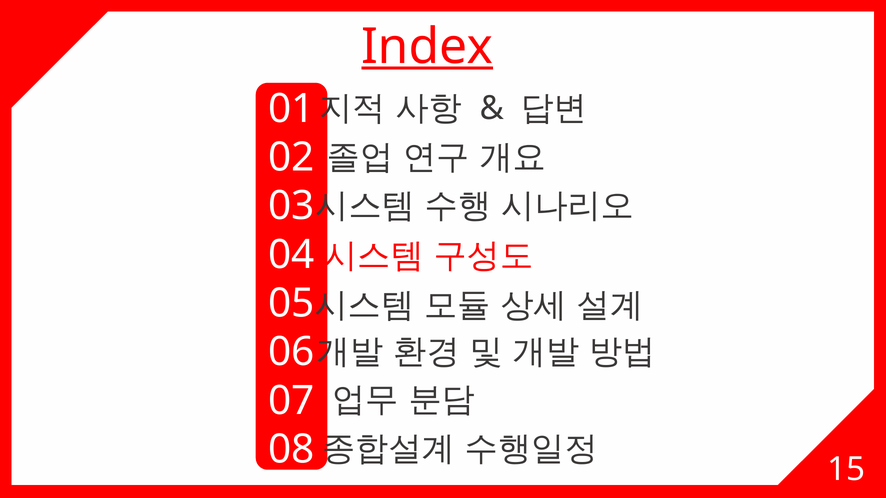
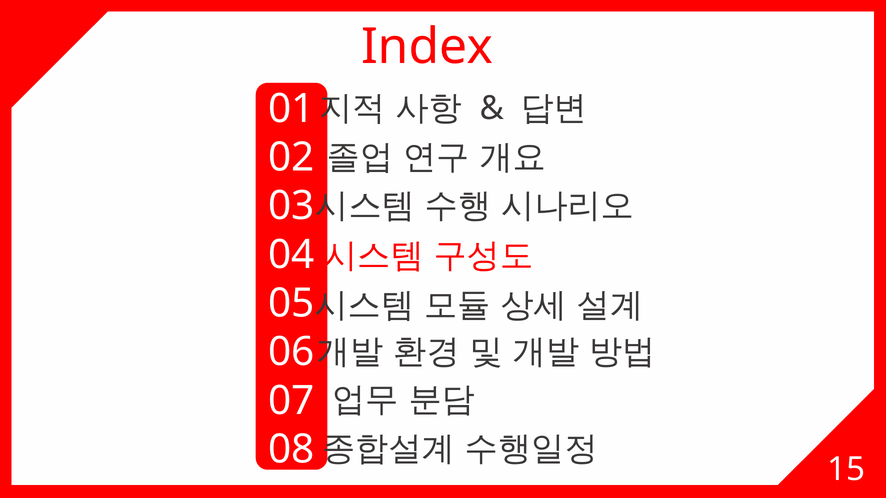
Index underline: present -> none (427, 47)
